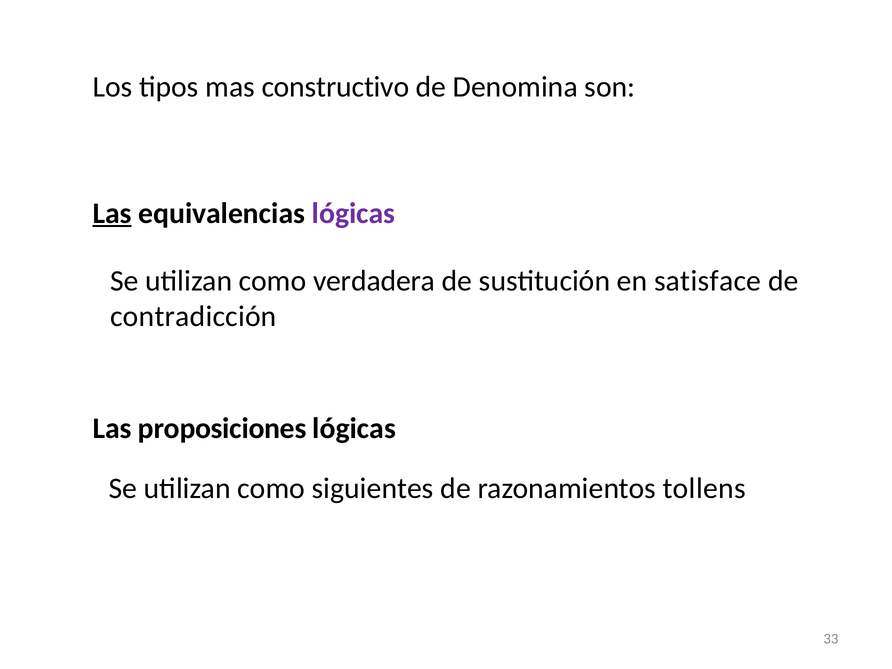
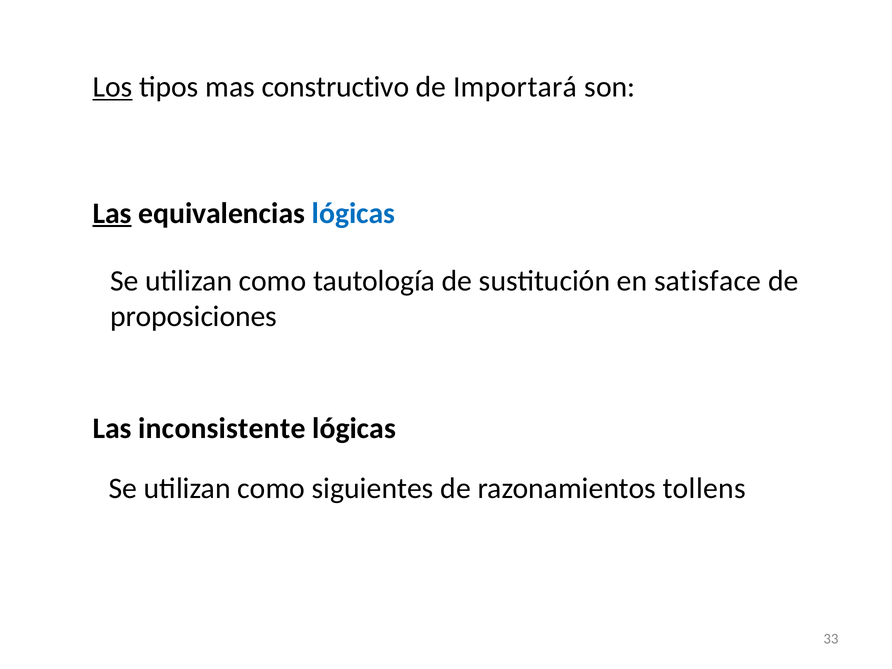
Los underline: none -> present (113, 87)
Denomina: Denomina -> Importará (515, 87)
lógicas colour: purple -> blue (354, 213)
verdadera: verdadera -> tautología (374, 281)
contradicción: contradicción -> proposiciones (194, 317)
proposiciones: proposiciones -> inconsistente (222, 428)
